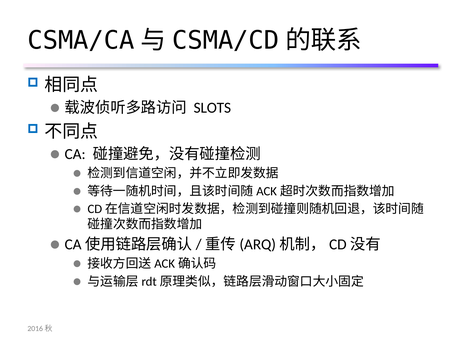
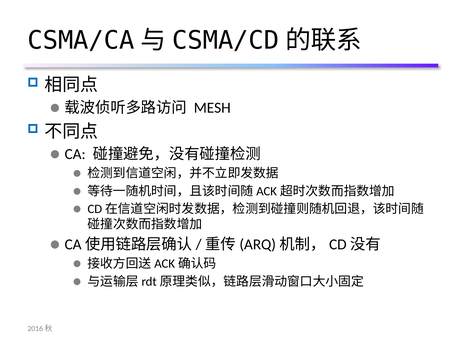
SLOTS: SLOTS -> MESH (212, 108)
